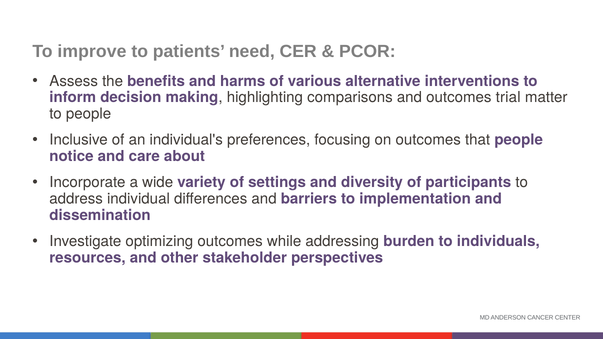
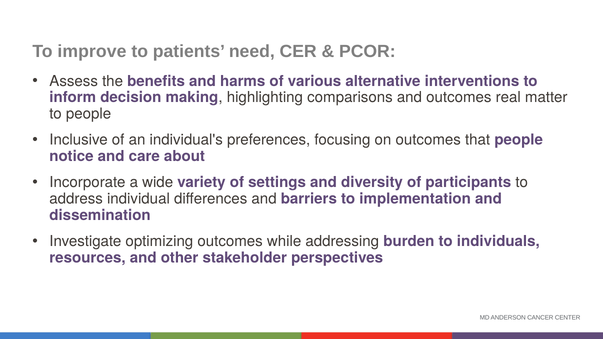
trial: trial -> real (508, 97)
